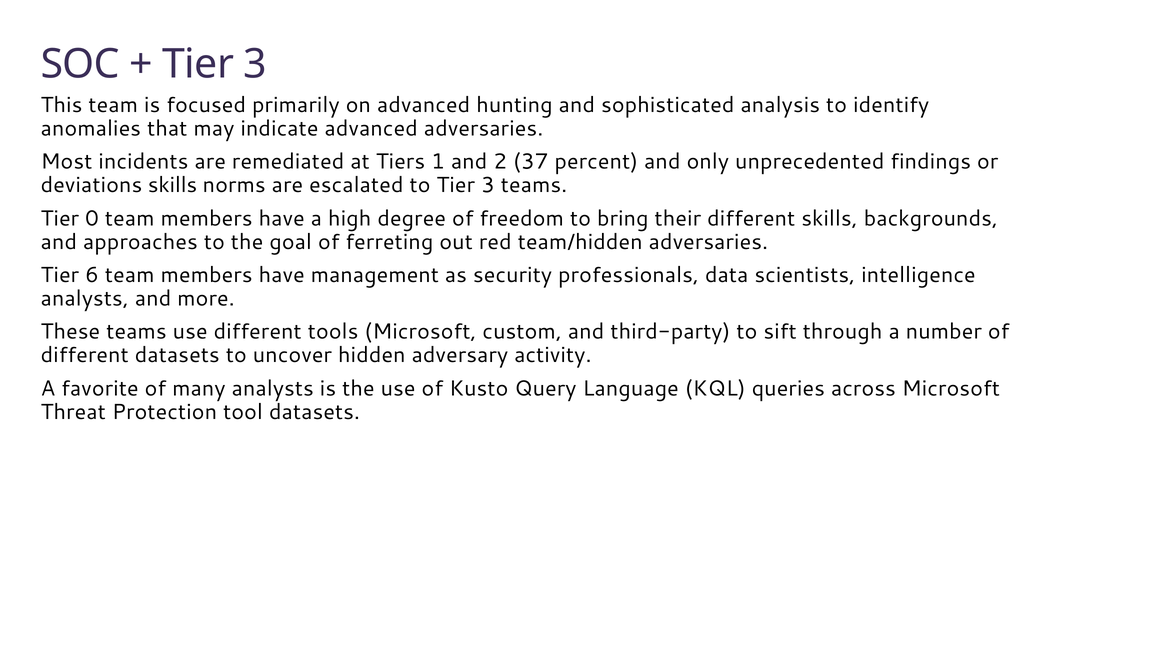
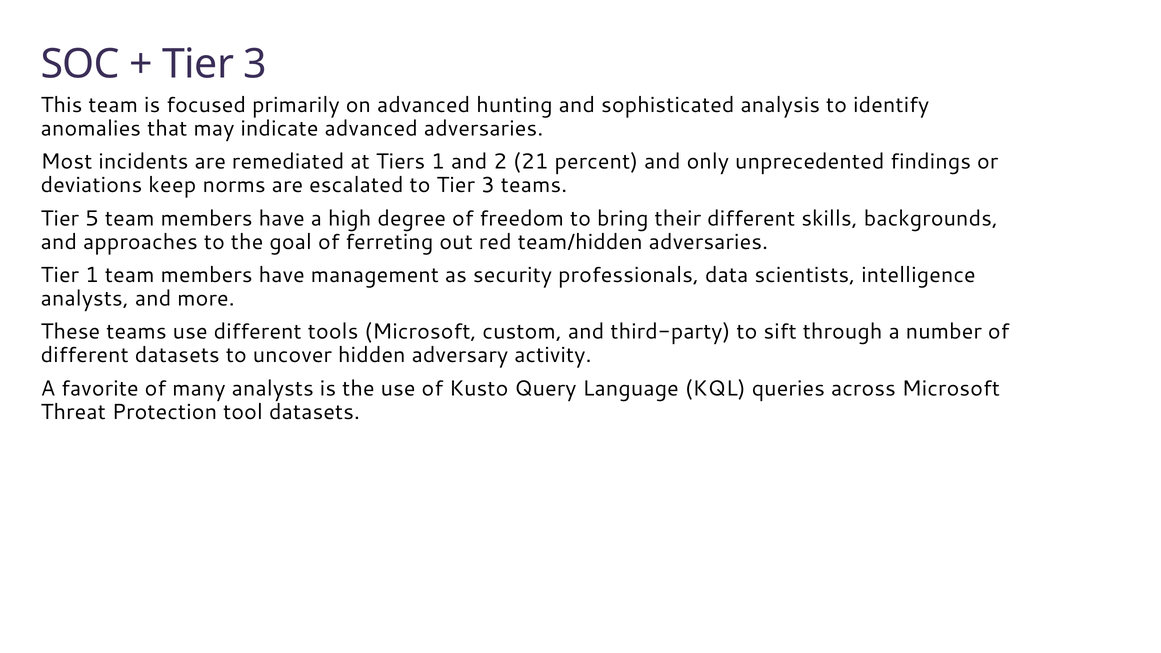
37: 37 -> 21 (531, 162)
deviations skills: skills -> keep (172, 185)
0: 0 -> 5 (92, 218)
Tier 6: 6 -> 1 (92, 275)
